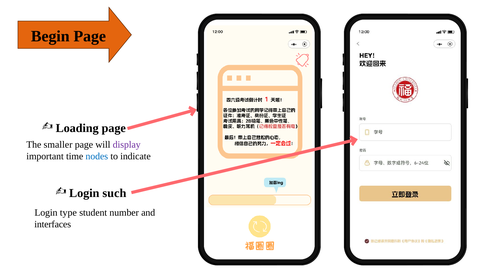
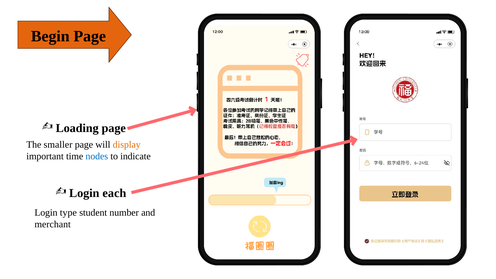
display colour: purple -> orange (127, 145)
such: such -> each (114, 193)
interfaces: interfaces -> merchant (53, 224)
